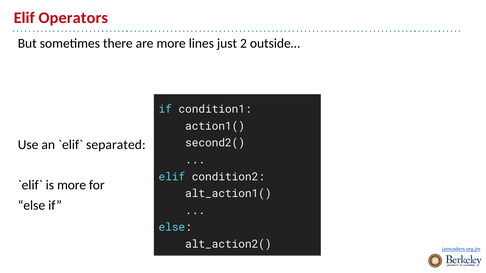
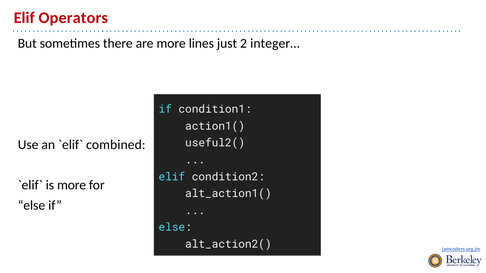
outside…: outside… -> integer… (275, 43)
second2(: second2( -> useful2( (215, 143)
separated: separated -> combined (116, 145)
